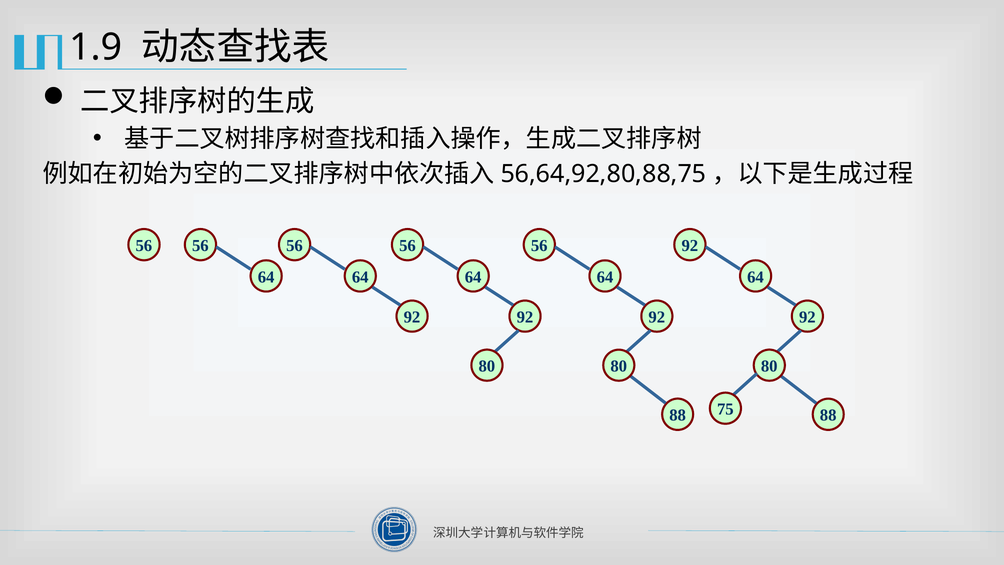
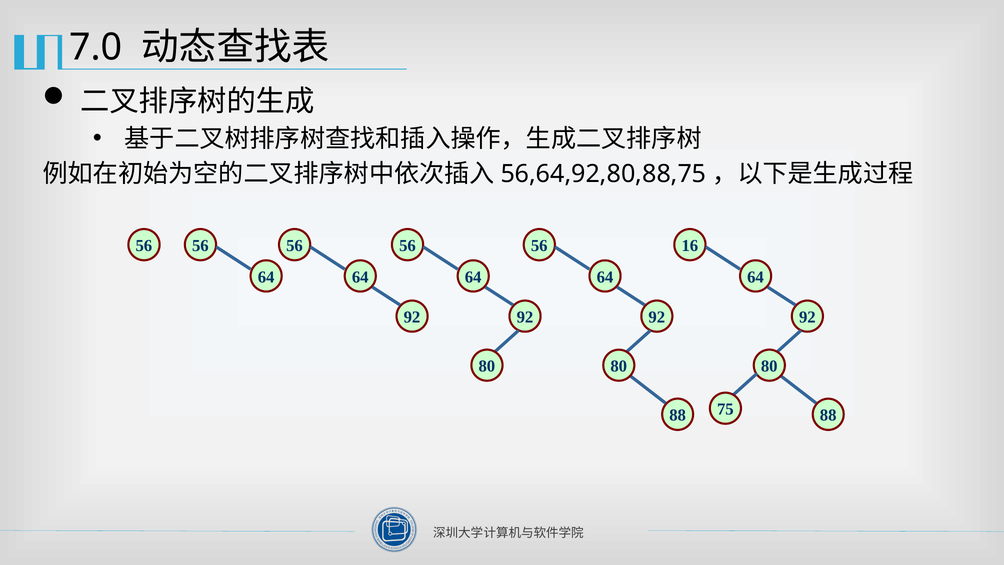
1.9: 1.9 -> 7.0 (96, 47)
56 92: 92 -> 16 (690, 246)
